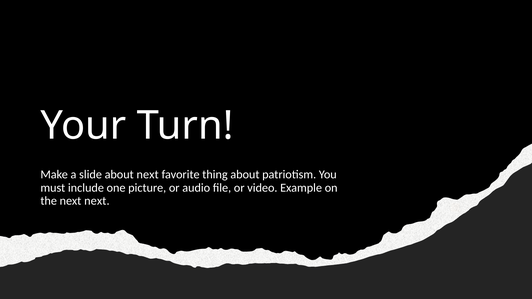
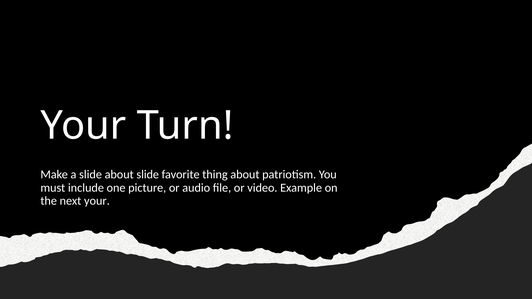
about next: next -> slide (148, 175)
next next: next -> your (97, 201)
